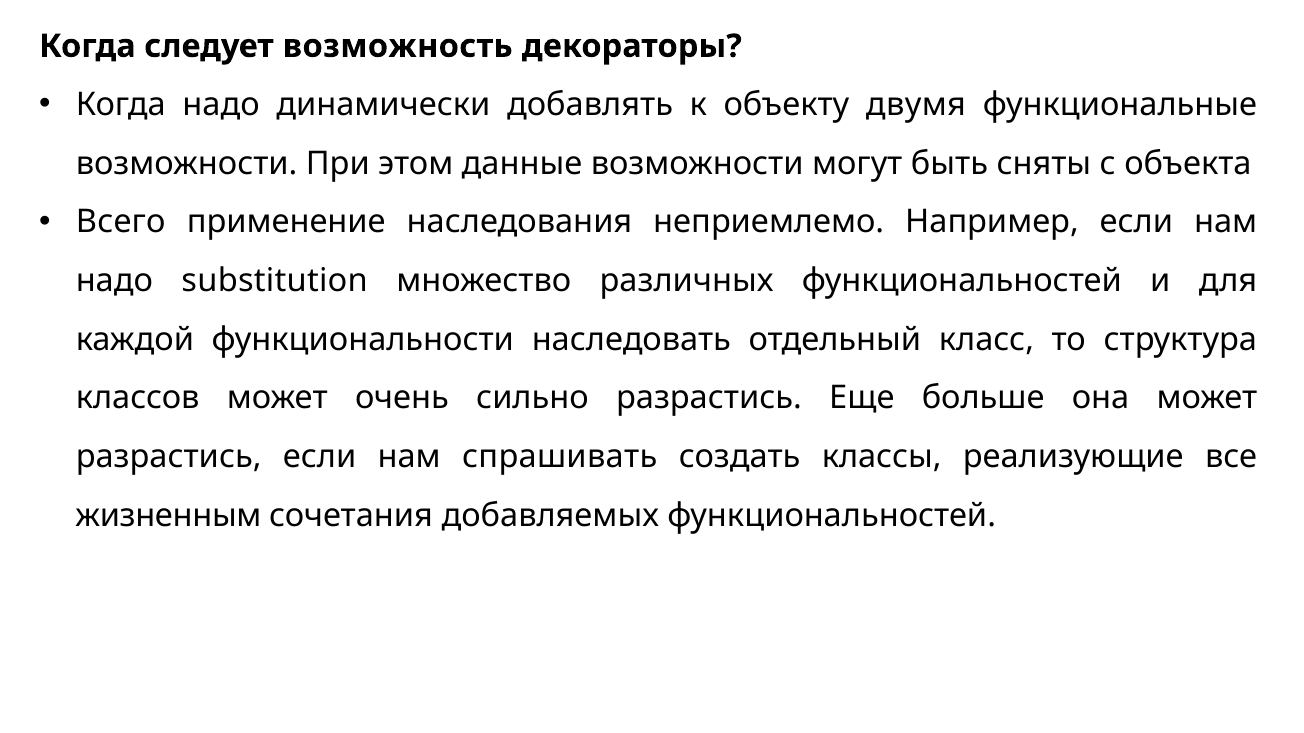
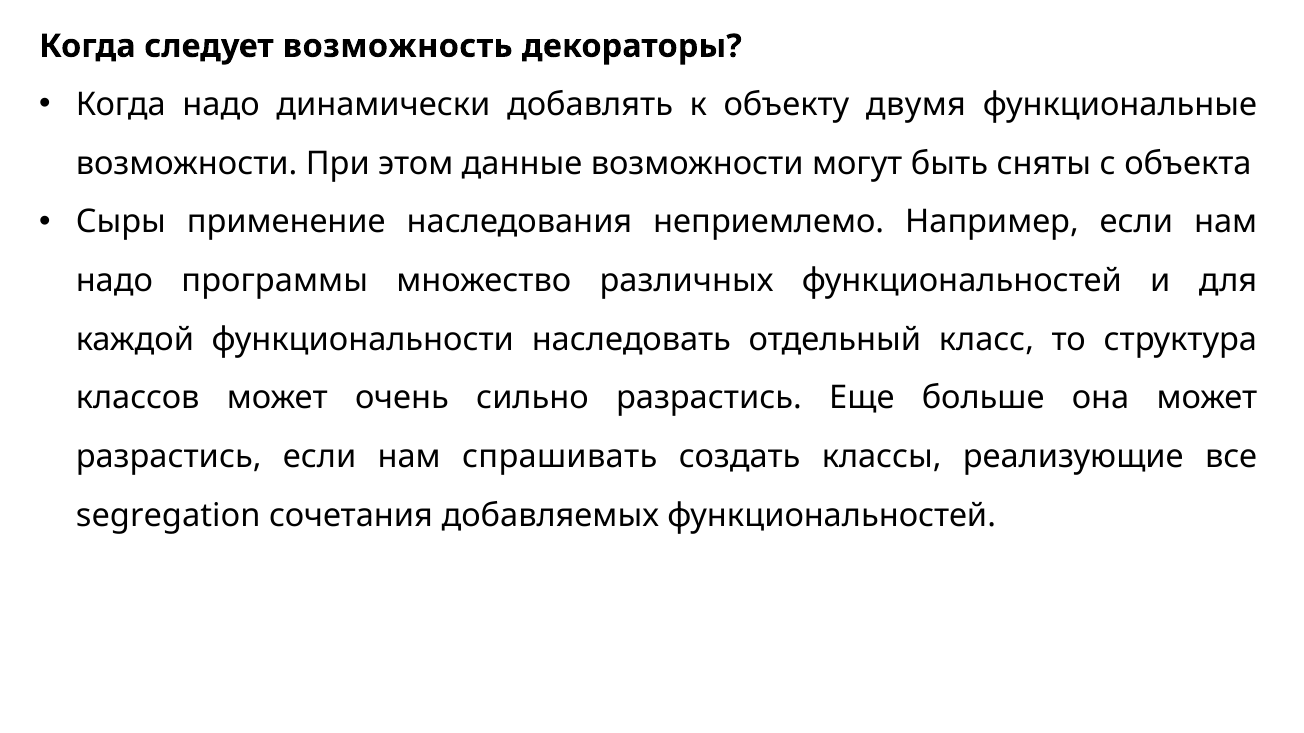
Всего: Всего -> Сыры (121, 222)
substitution: substitution -> программы (275, 281)
жизненным: жизненным -> segregation (168, 516)
